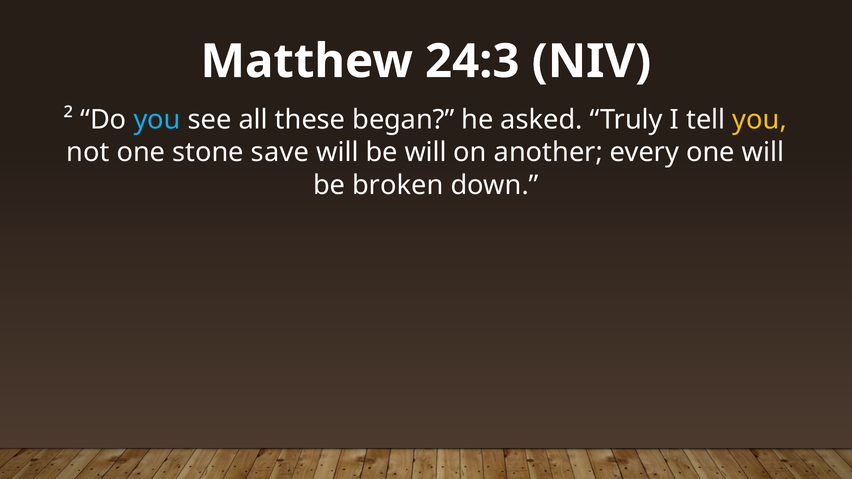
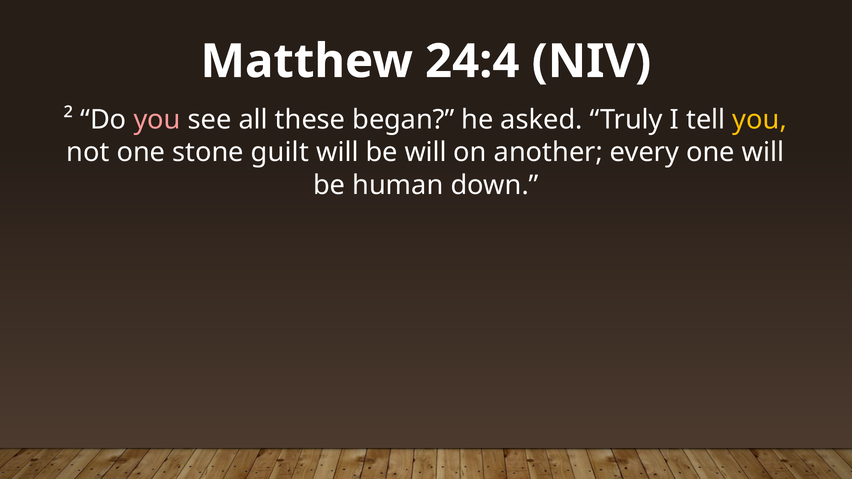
24:3: 24:3 -> 24:4 (472, 61)
you colour: light blue -> pink (157, 120)
save: save -> guilt (280, 153)
broken: broken -> human (398, 185)
